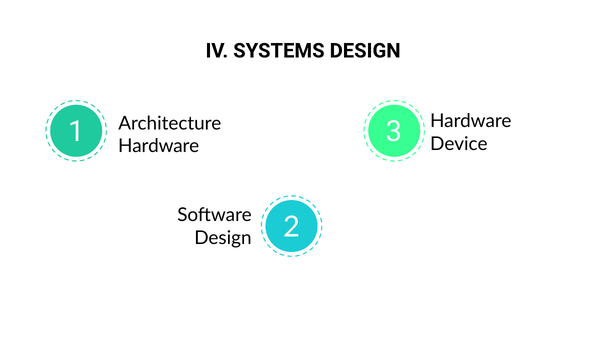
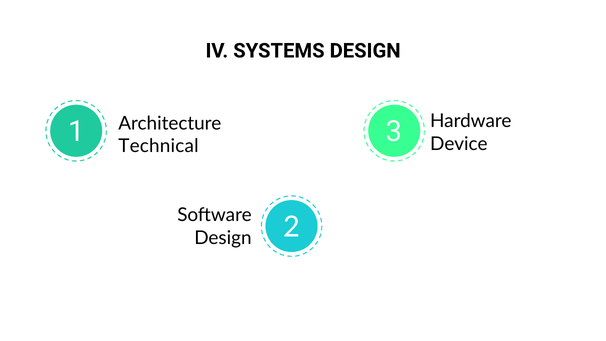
Hardware: Hardware -> Technical (158, 146)
